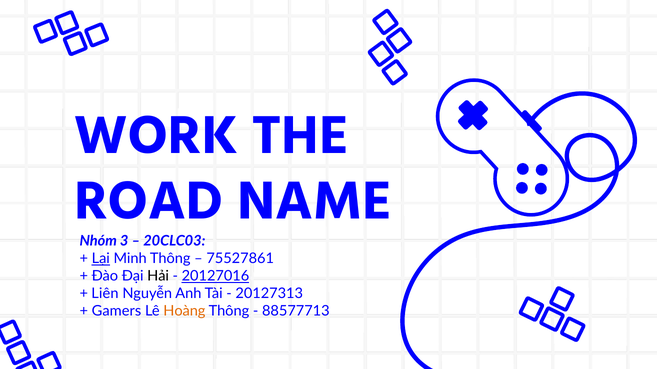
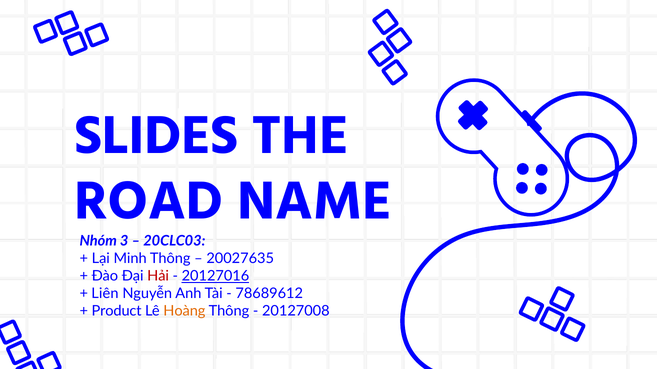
WORK: WORK -> SLIDES (156, 135)
Lại underline: present -> none (101, 259)
75527861: 75527861 -> 20027635 (240, 259)
Hải colour: black -> red (158, 277)
20127313: 20127313 -> 78689612 (269, 294)
Gamers: Gamers -> Product (117, 312)
88577713: 88577713 -> 20127008 (296, 312)
